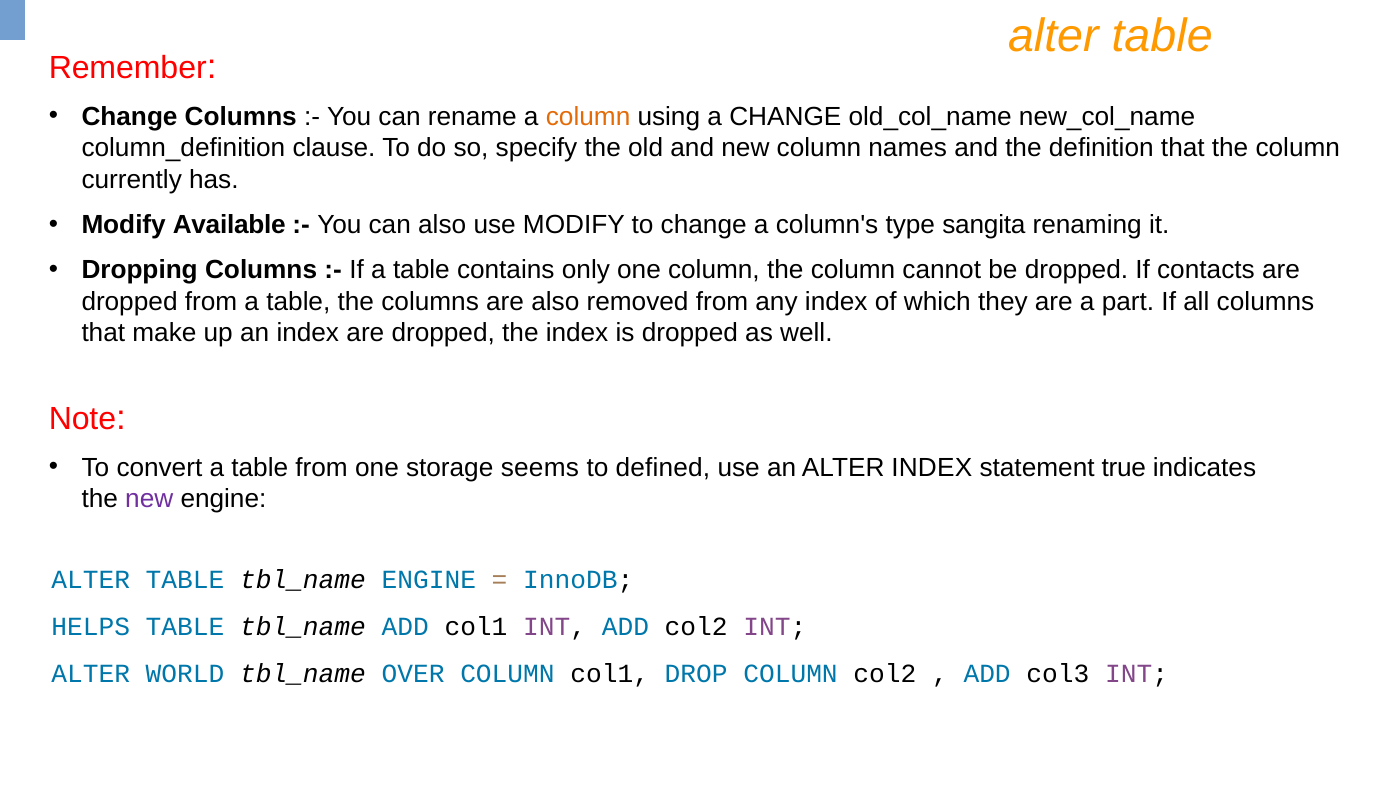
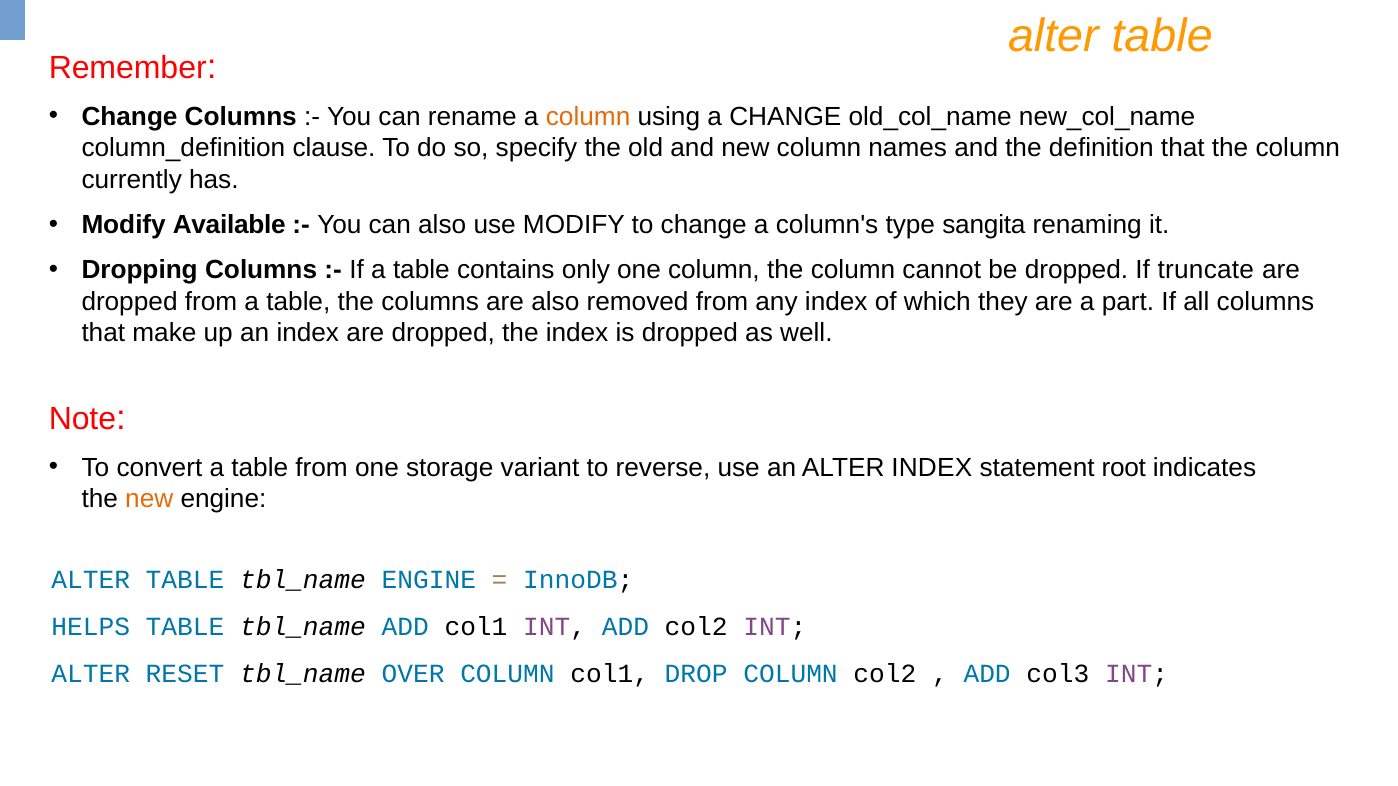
contacts: contacts -> truncate (1206, 270)
seems: seems -> variant (540, 468)
defined: defined -> reverse (663, 468)
true: true -> root (1124, 468)
new colour: purple -> orange (149, 499)
WORLD: WORLD -> RESET (185, 675)
